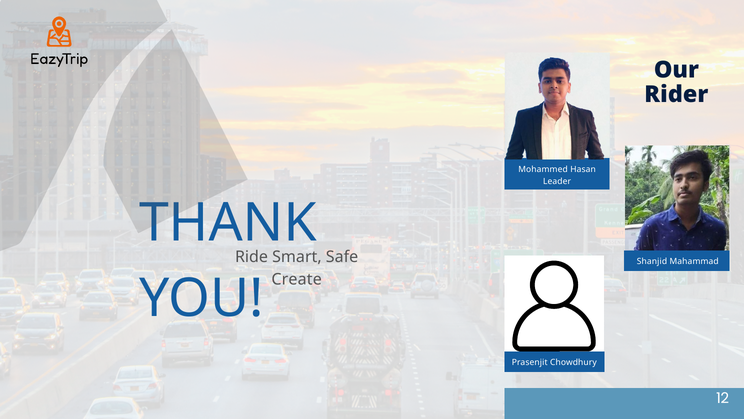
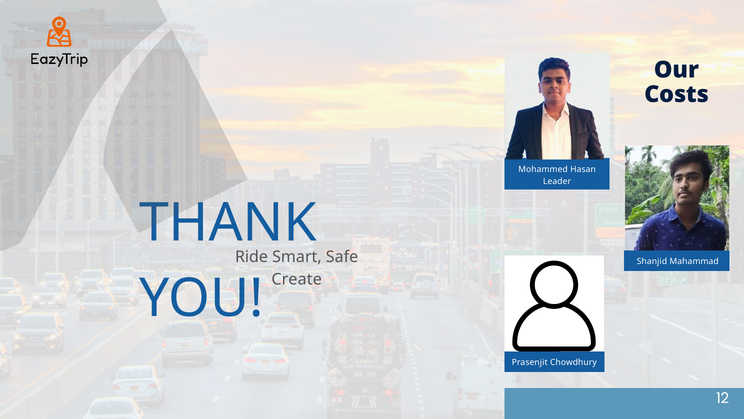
Rider: Rider -> Costs (677, 95)
